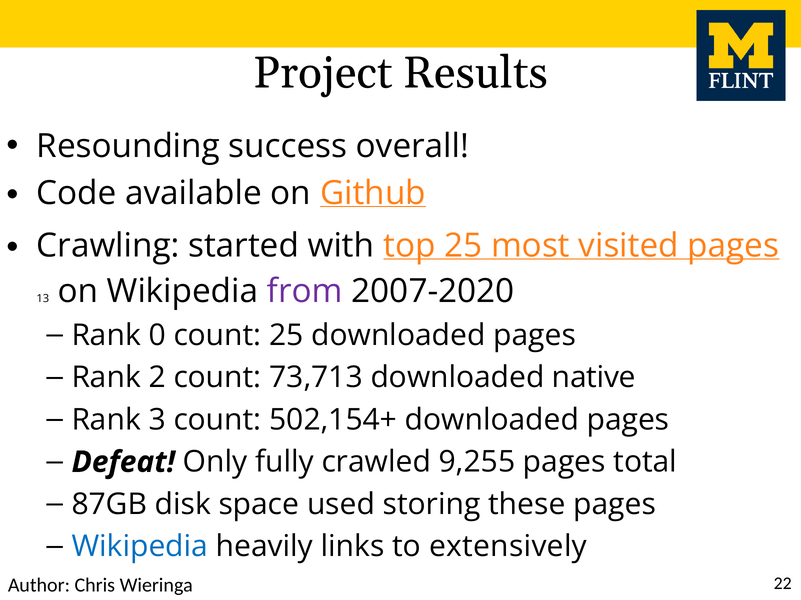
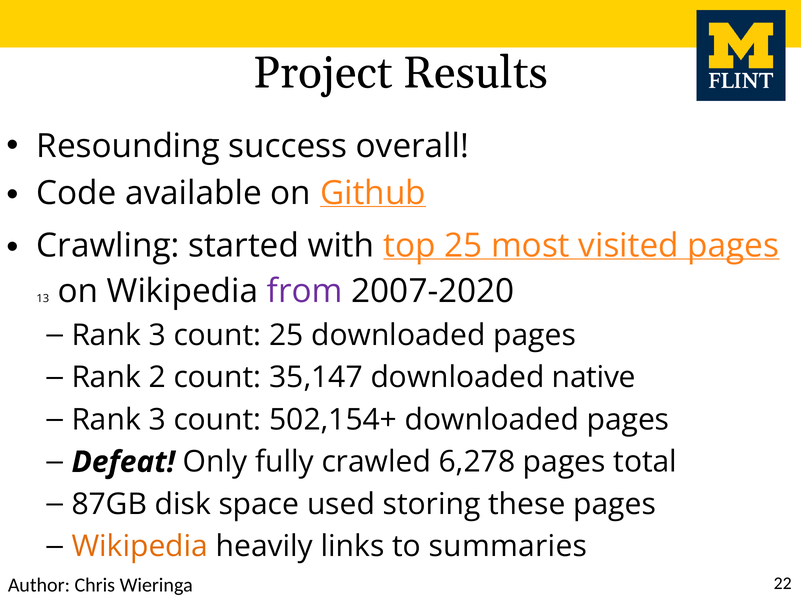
0: 0 -> 3 (157, 336)
73,713: 73,713 -> 35,147 (316, 378)
9,255: 9,255 -> 6,278 (477, 463)
Wikipedia colour: blue -> orange (140, 547)
extensively: extensively -> summaries (508, 547)
